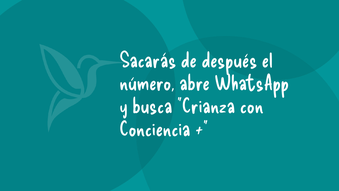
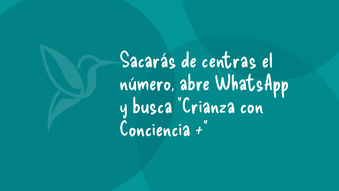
después: después -> centras (229, 60)
